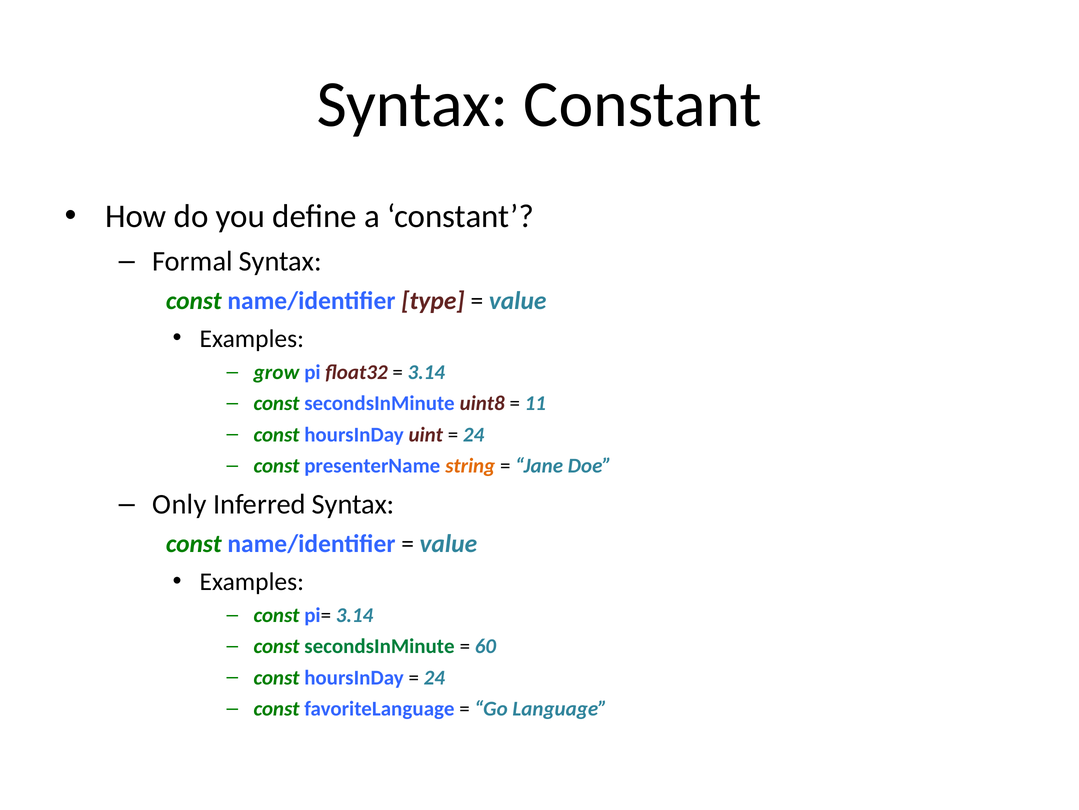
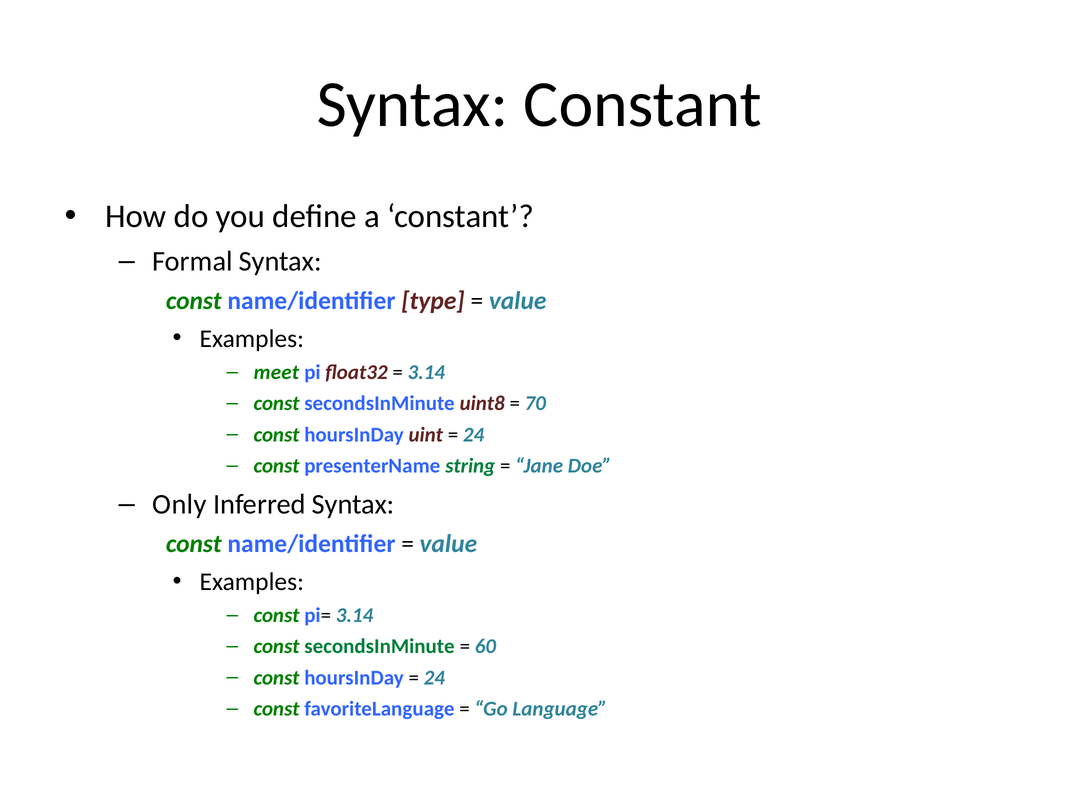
grow: grow -> meet (276, 372)
11: 11 -> 70 (535, 403)
string colour: orange -> green (470, 465)
